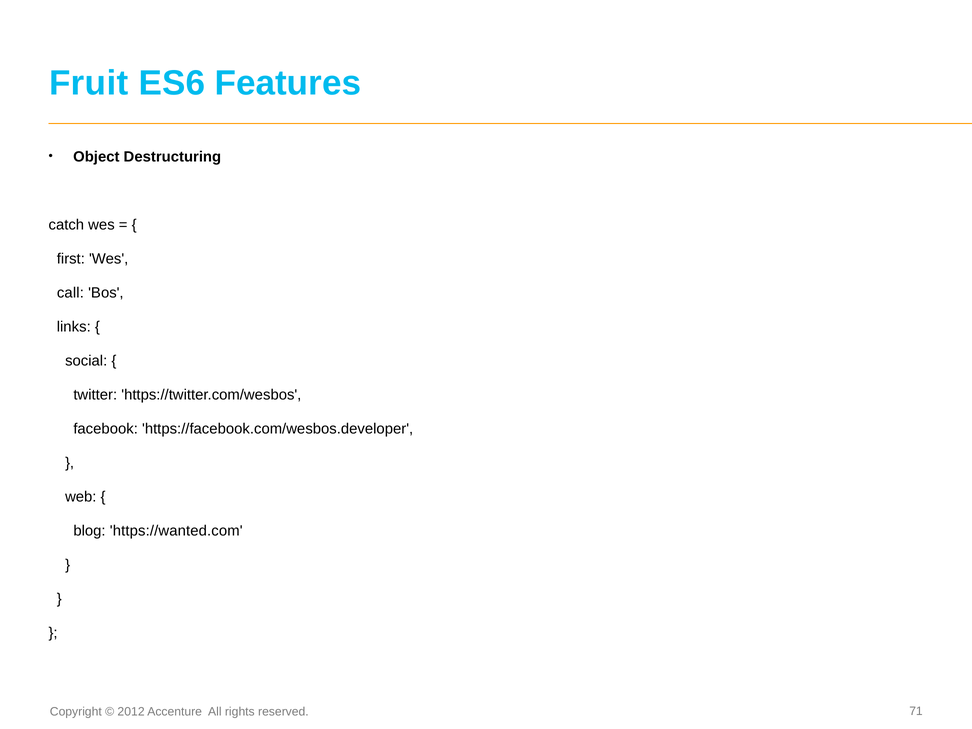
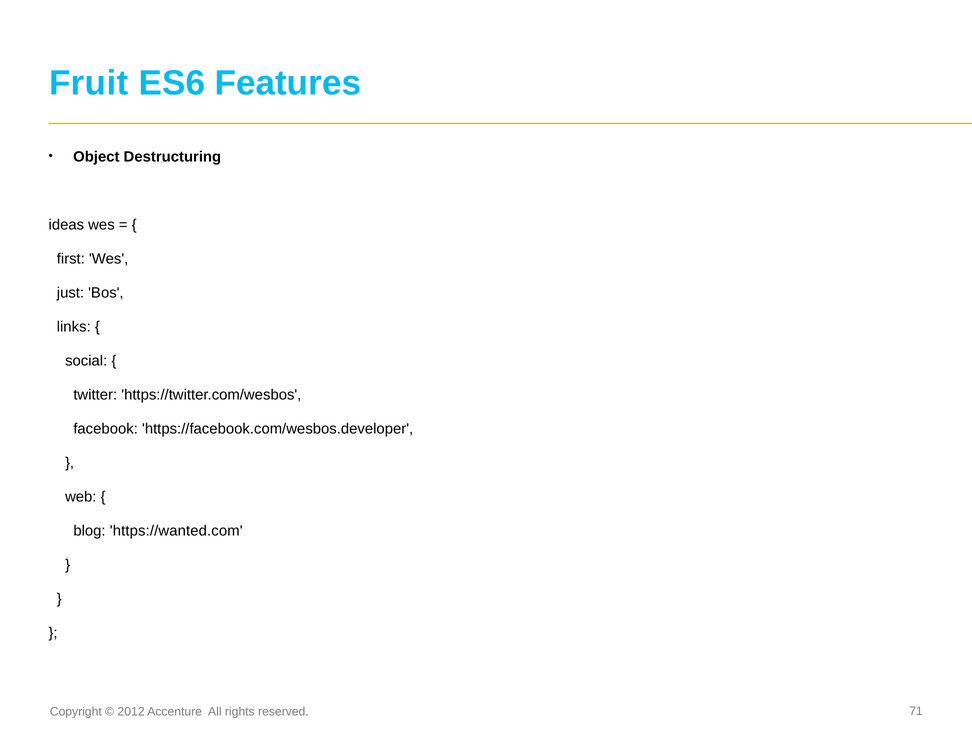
catch: catch -> ideas (66, 225)
call: call -> just (70, 293)
